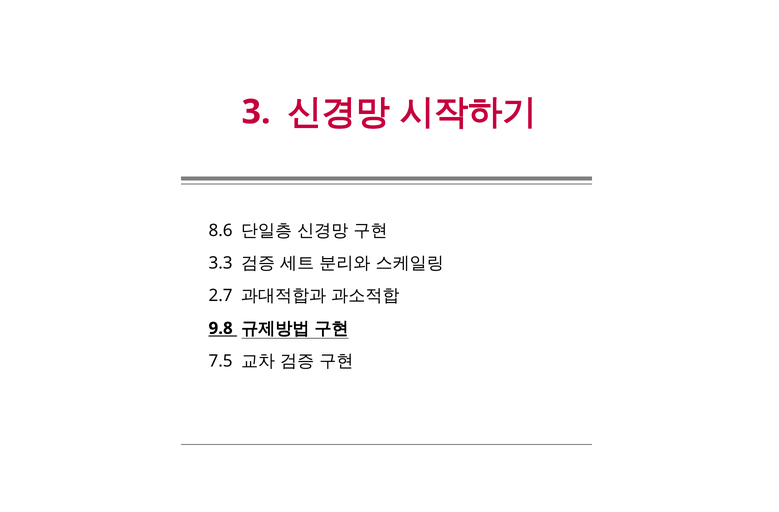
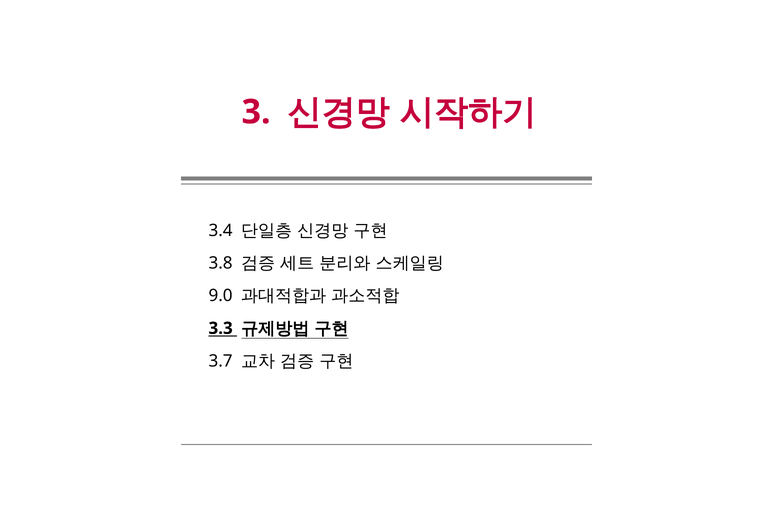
8.6: 8.6 -> 3.4 (221, 230)
3.3: 3.3 -> 3.8 (221, 263)
2.7: 2.7 -> 9.0 (221, 295)
9.8: 9.8 -> 3.3 (221, 328)
7.5: 7.5 -> 3.7 (221, 361)
